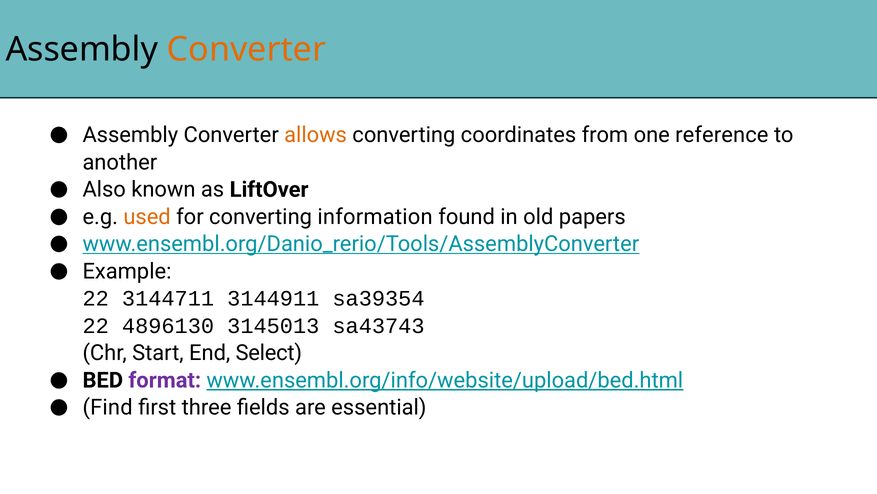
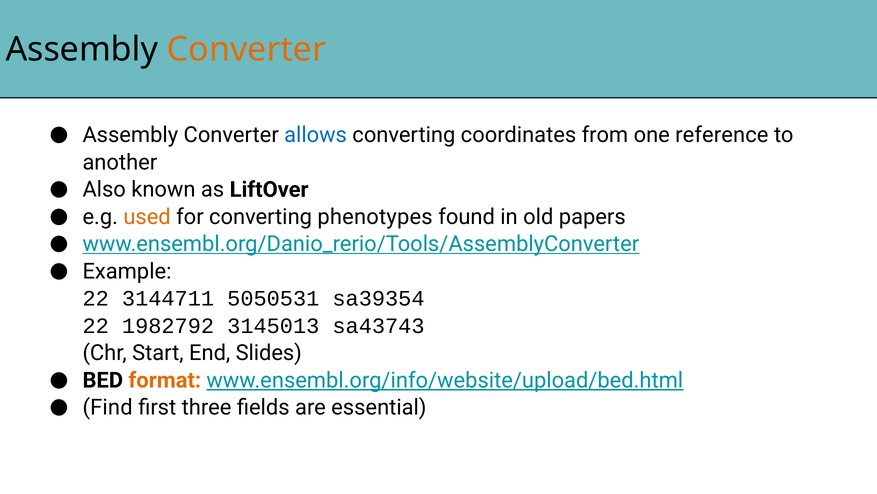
allows colour: orange -> blue (316, 135)
information: information -> phenotypes (375, 217)
3144911: 3144911 -> 5050531 (273, 298)
4896130: 4896130 -> 1982792 (168, 325)
Select: Select -> Slides (269, 353)
format colour: purple -> orange (165, 380)
